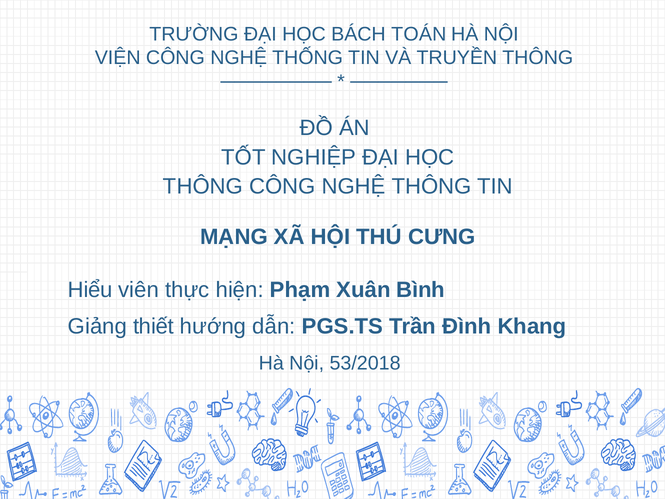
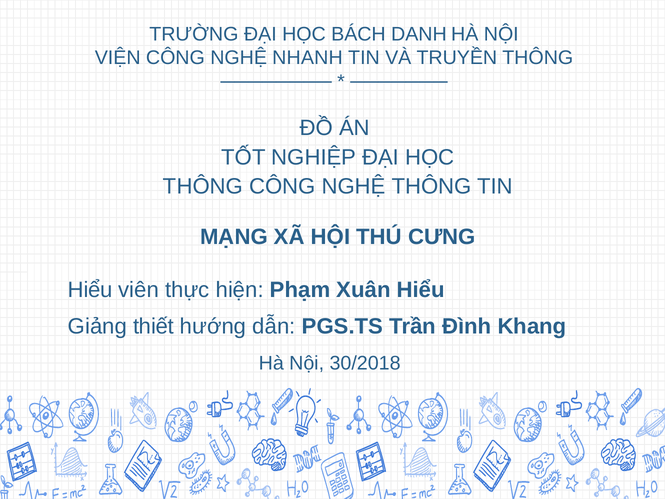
TOÁN: TOÁN -> DANH (419, 34)
THỐNG: THỐNG -> NHANH (307, 58)
Xuân Bình: Bình -> Hiểu (421, 290)
53/2018: 53/2018 -> 30/2018 (365, 363)
